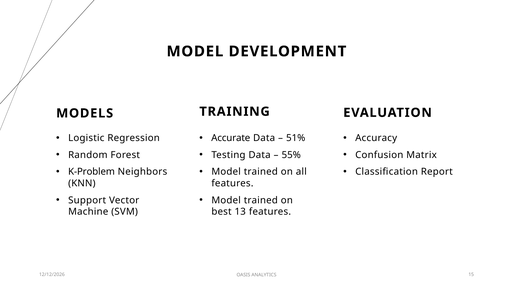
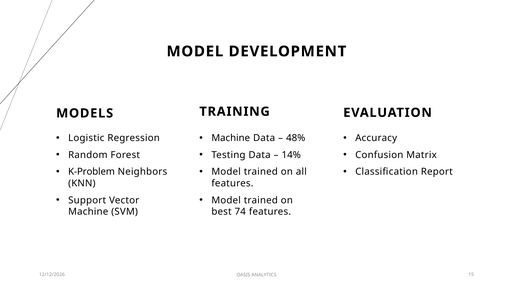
Accurate: Accurate -> Machine (231, 138)
51%: 51% -> 48% (296, 138)
55%: 55% -> 14% (291, 155)
13: 13 -> 74 (240, 212)
